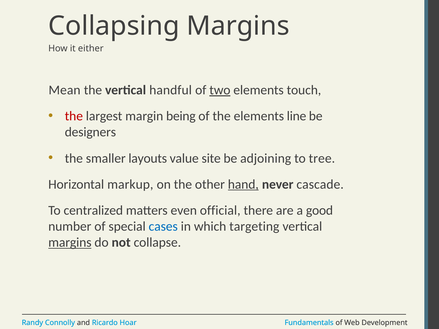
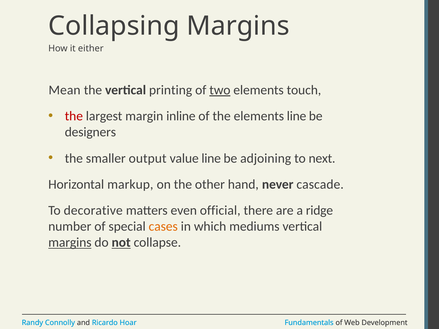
handful: handful -> printing (171, 90)
being: being -> inline (181, 116)
layouts: layouts -> output (148, 158)
value site: site -> line (211, 158)
tree: tree -> next (322, 158)
hand underline: present -> none (243, 184)
centralized: centralized -> decorative (93, 211)
good: good -> ridge (319, 211)
cases colour: blue -> orange (163, 227)
targeting: targeting -> mediums (254, 227)
not underline: none -> present (121, 243)
